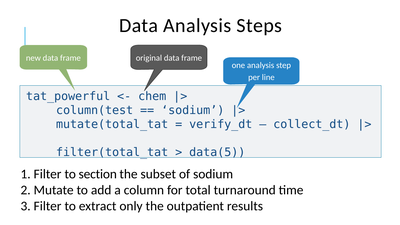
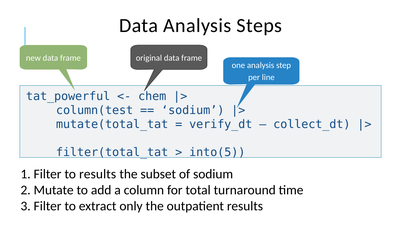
data(5: data(5 -> into(5 (217, 152)
to section: section -> results (98, 174)
